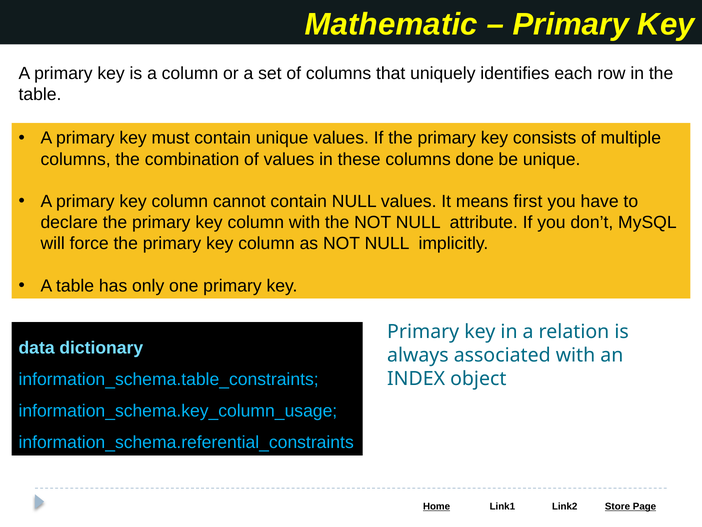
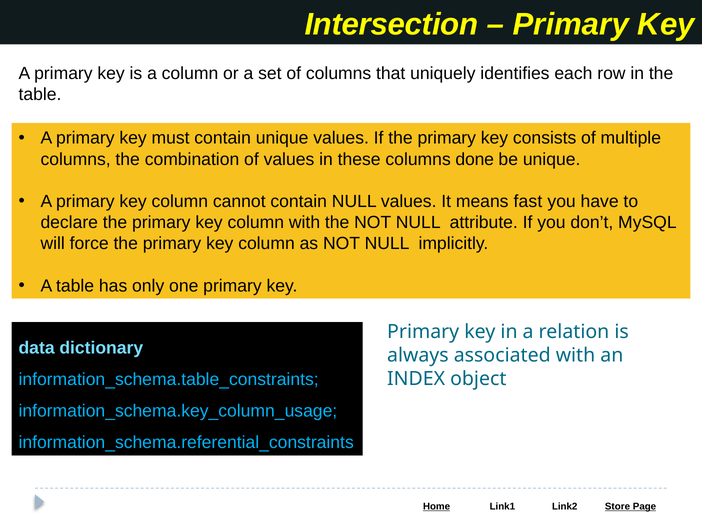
Mathematic: Mathematic -> Intersection (391, 24)
first: first -> fast (528, 201)
